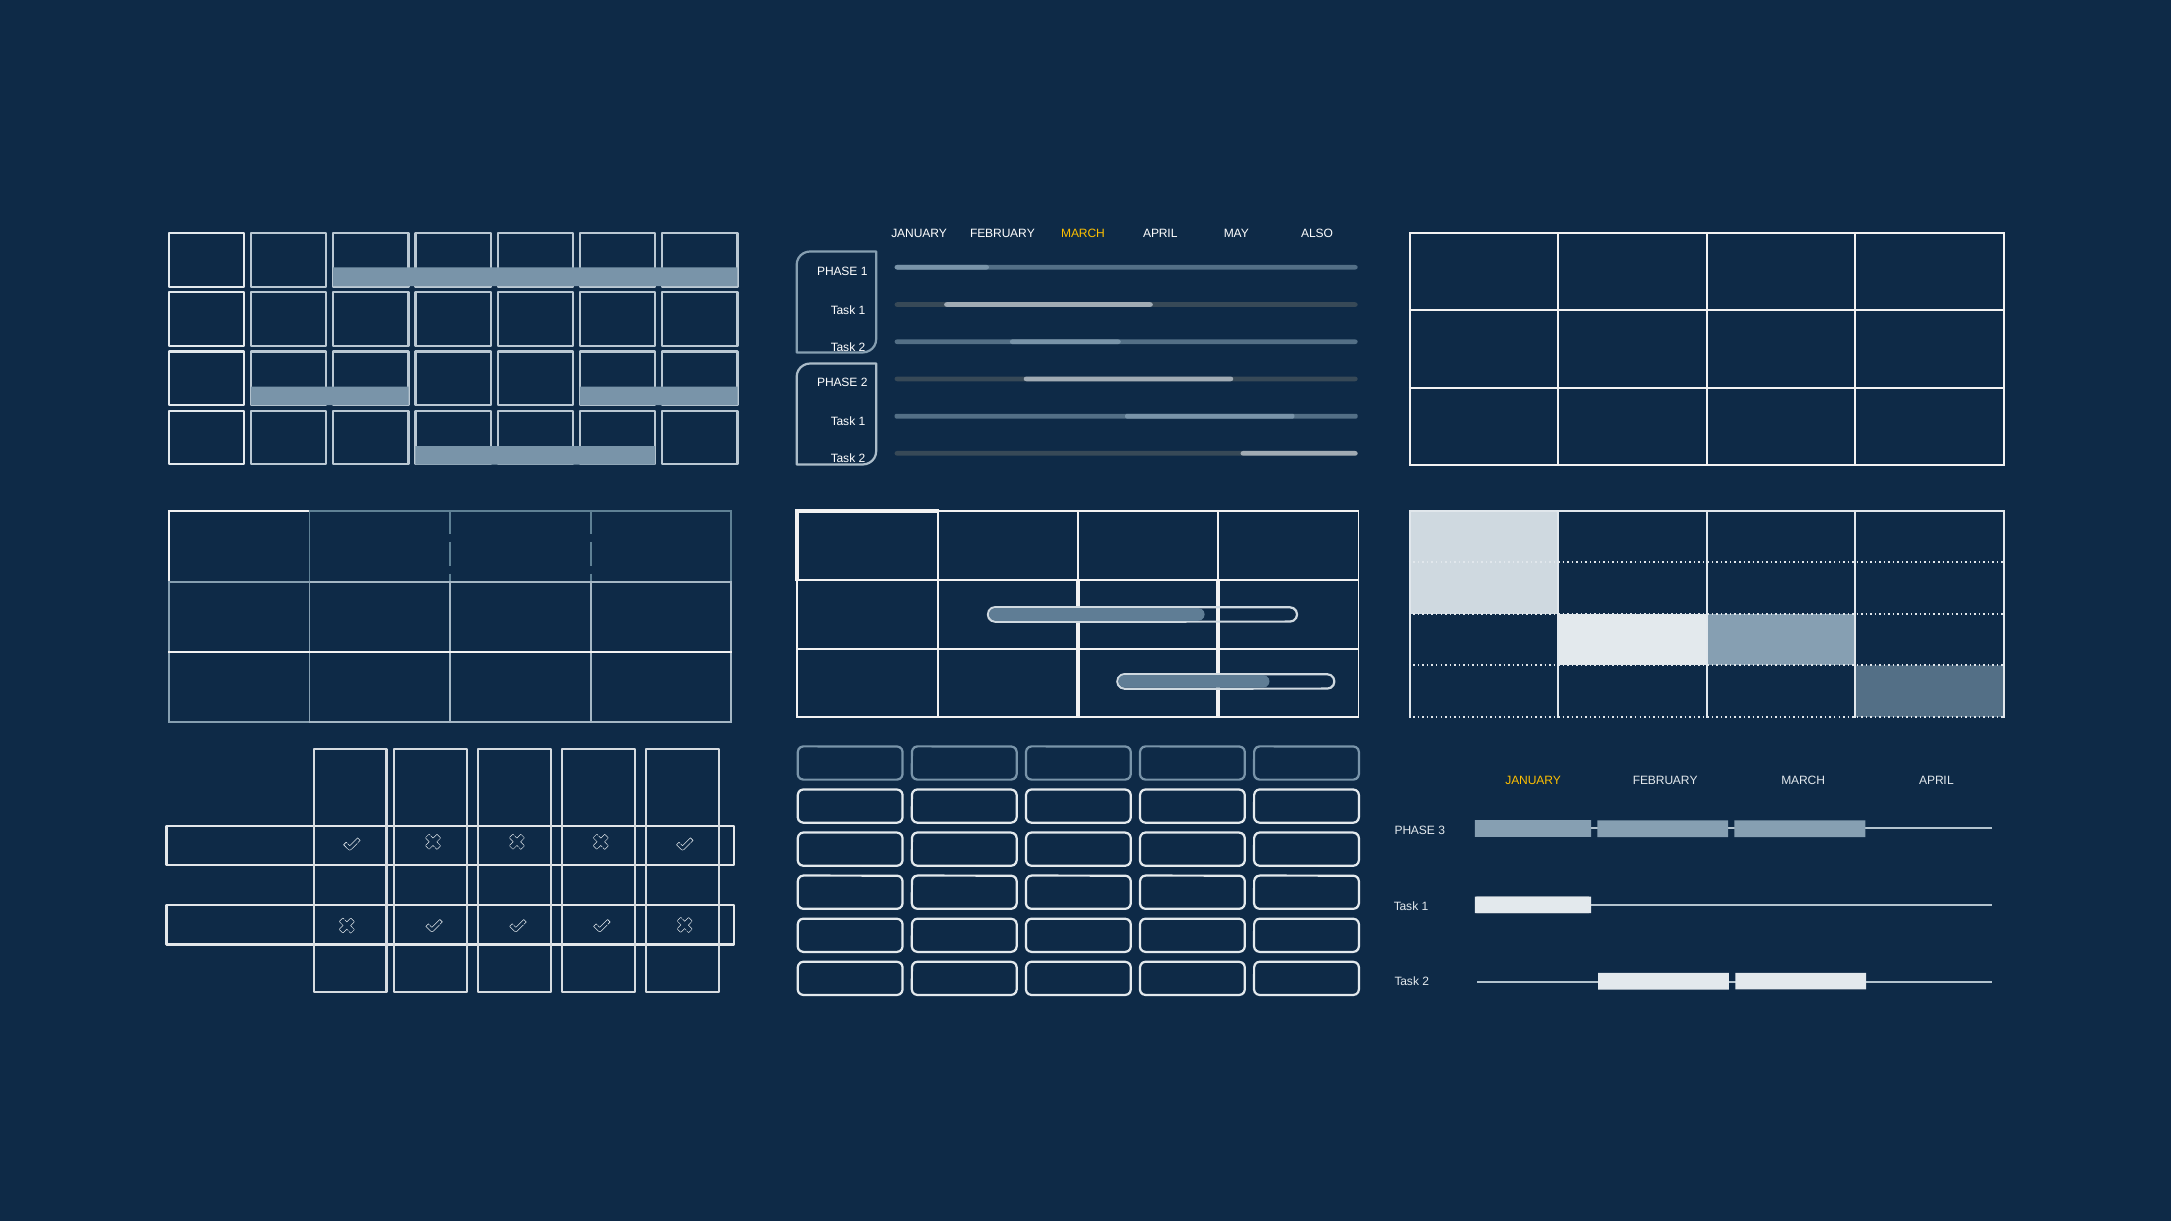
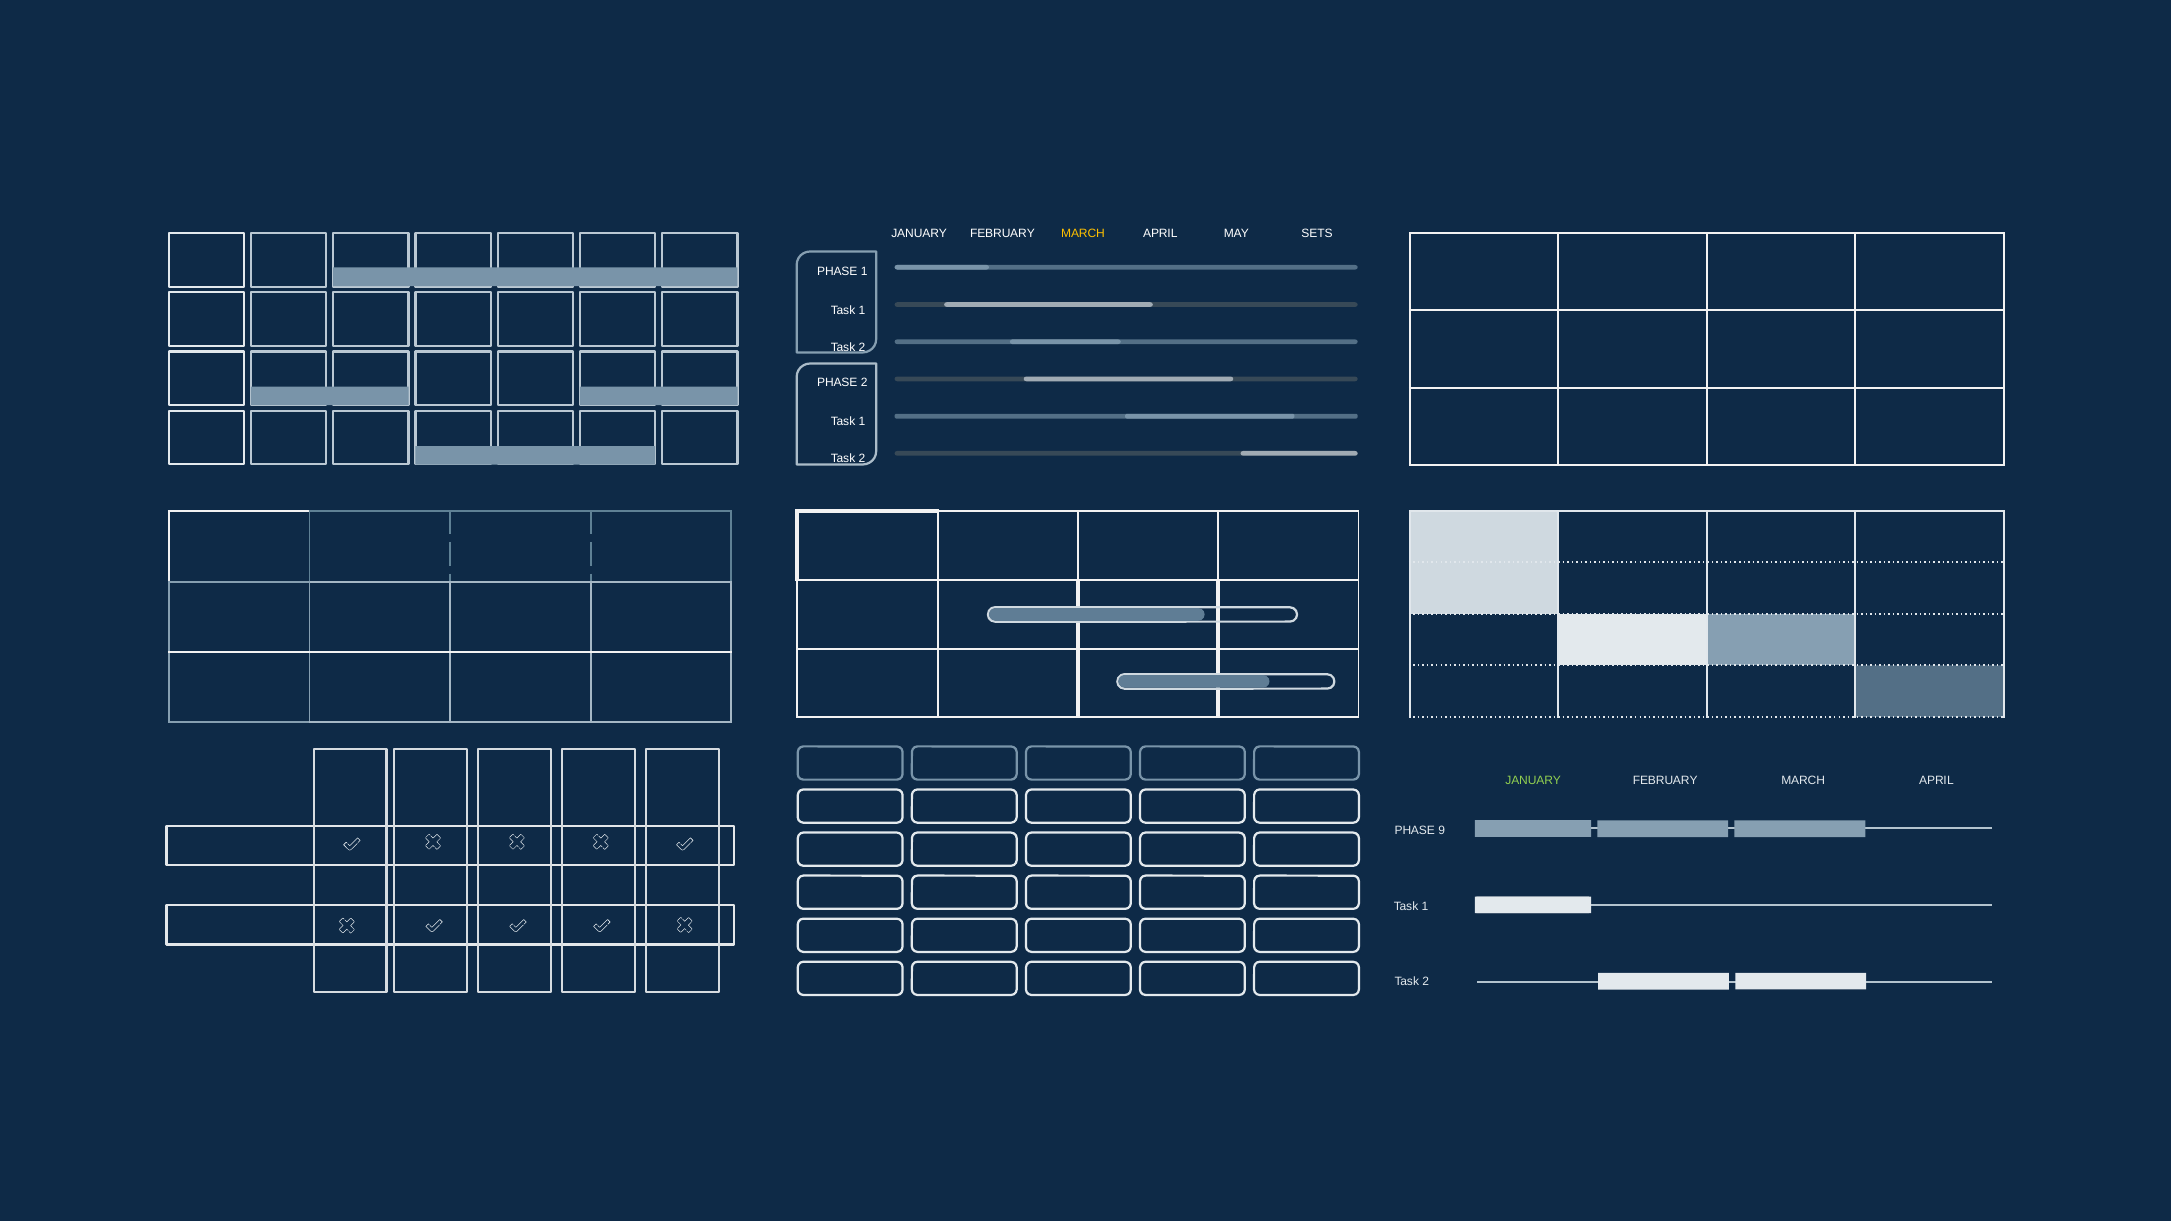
ALSO: ALSO -> SETS (1317, 234)
JANUARY colour: yellow -> light green (1533, 781)
3: 3 -> 9 (1442, 831)
